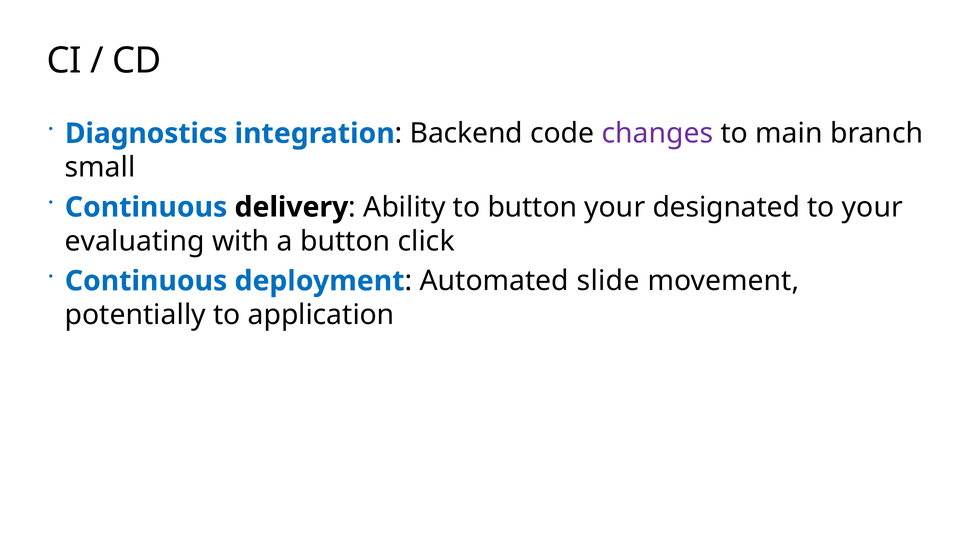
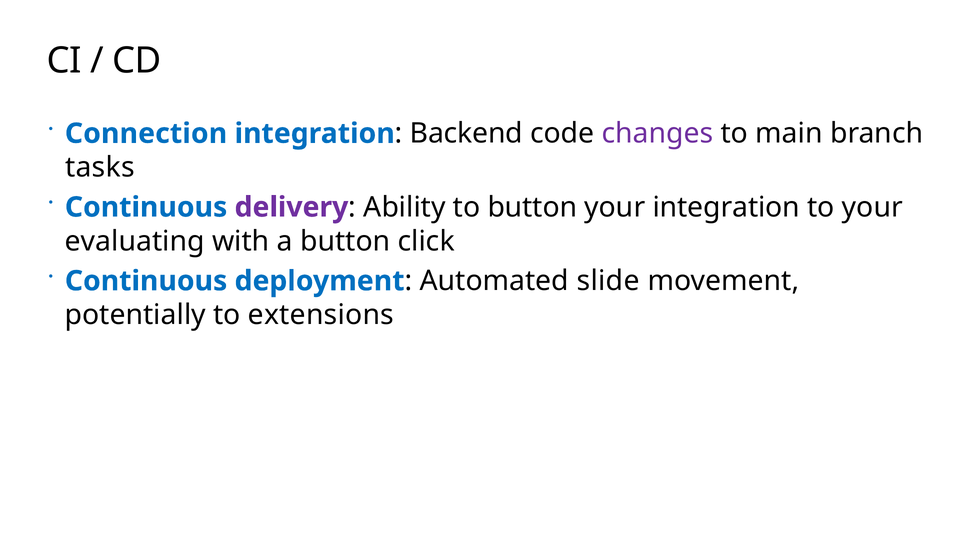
Diagnostics: Diagnostics -> Connection (146, 134)
small: small -> tasks (100, 168)
delivery colour: black -> purple (291, 207)
your designated: designated -> integration (726, 207)
application: application -> extensions (321, 315)
